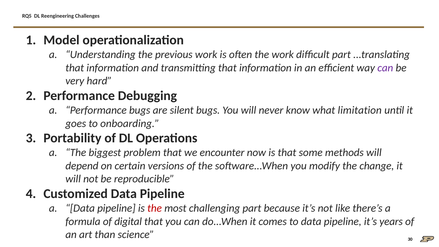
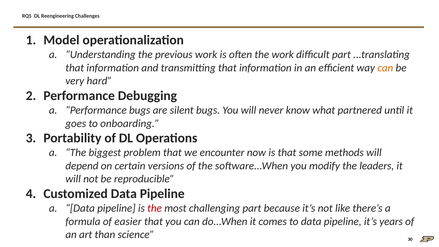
can colour: purple -> orange (385, 68)
limitation: limitation -> partnered (360, 110)
change: change -> leaders (377, 166)
digital: digital -> easier (128, 221)
